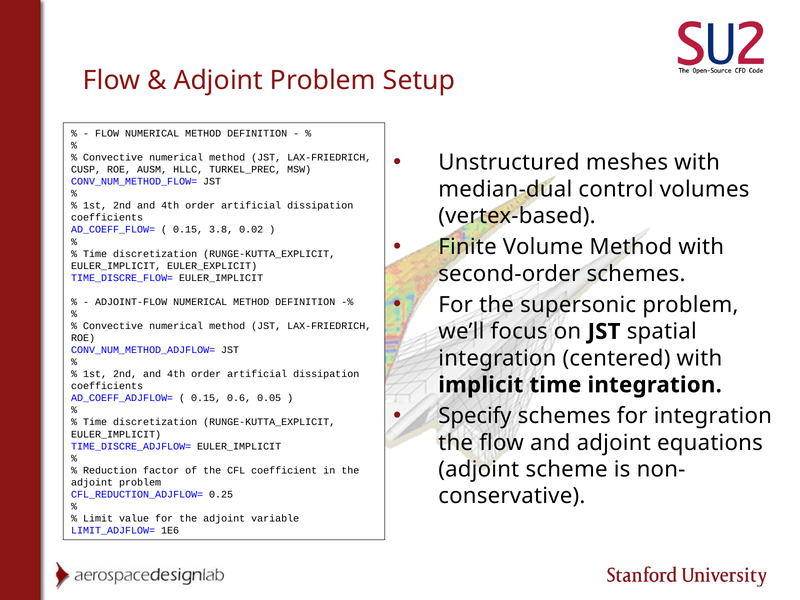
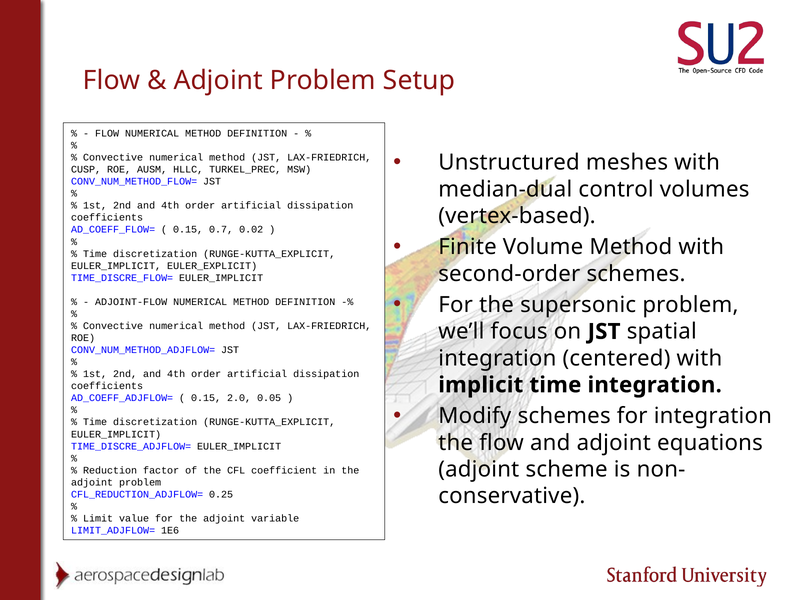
3.8: 3.8 -> 0.7 (221, 230)
0.6: 0.6 -> 2.0 (239, 398)
Specify: Specify -> Modify (475, 416)
